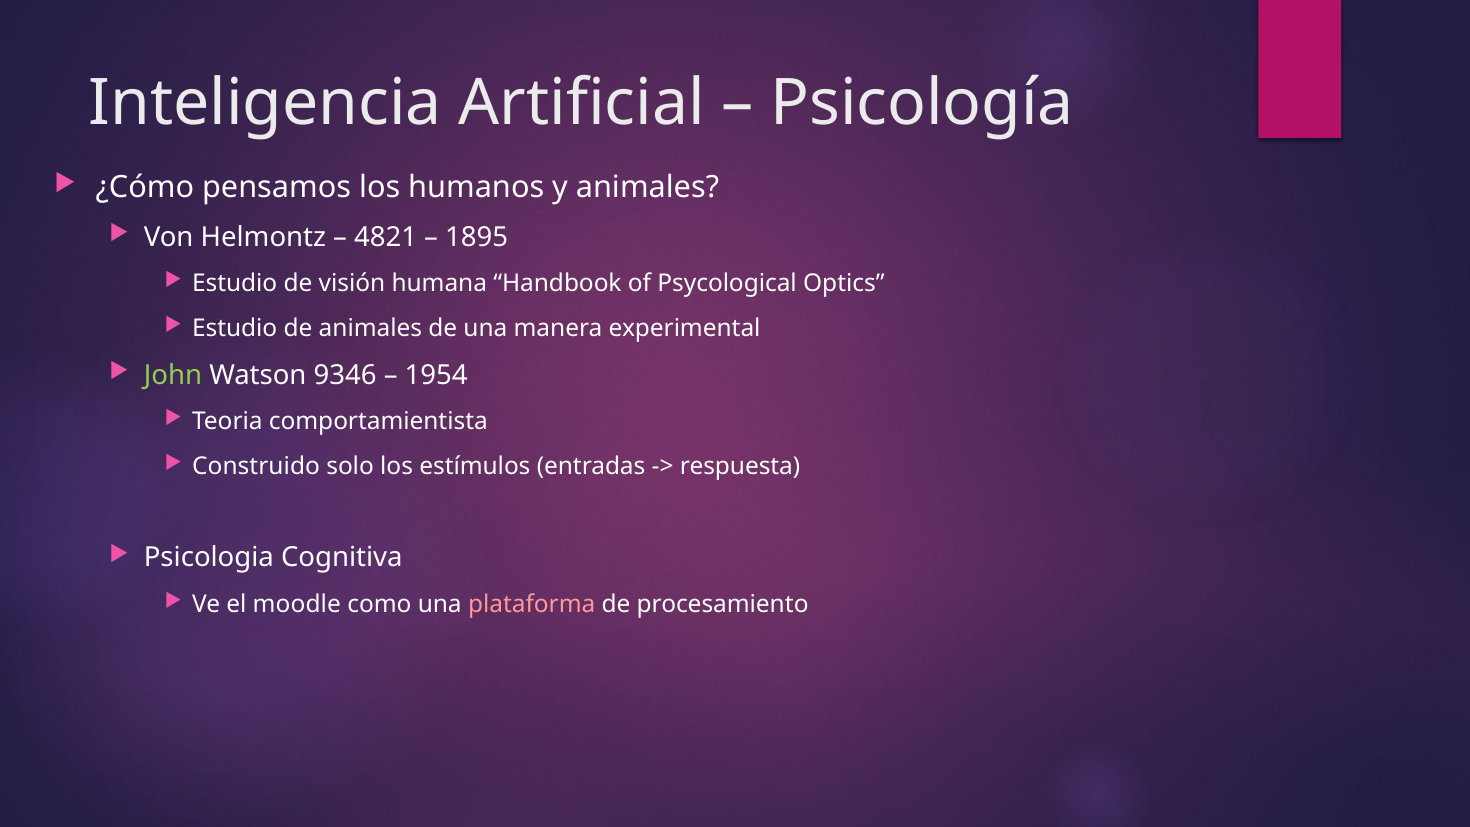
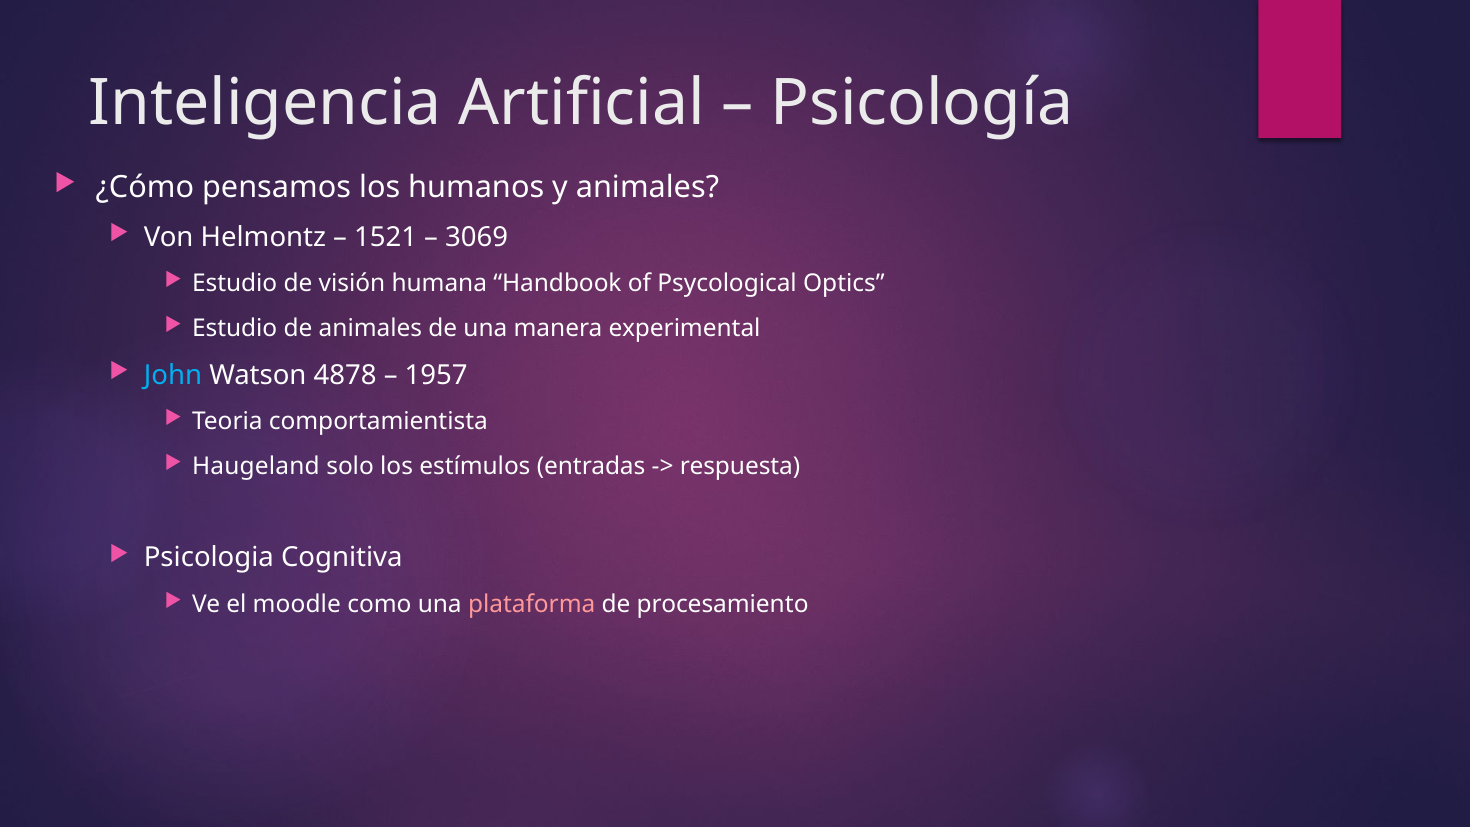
4821: 4821 -> 1521 (386, 238)
1895: 1895 -> 3069 (477, 238)
John colour: light green -> light blue (173, 375)
9346: 9346 -> 4878 (345, 375)
1954: 1954 -> 1957 (436, 375)
Construido: Construido -> Haugeland (256, 466)
